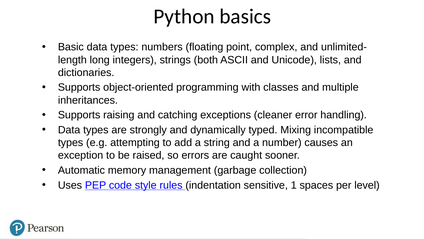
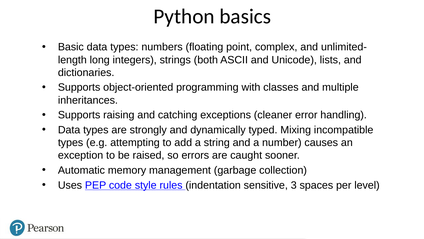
1: 1 -> 3 (294, 185)
